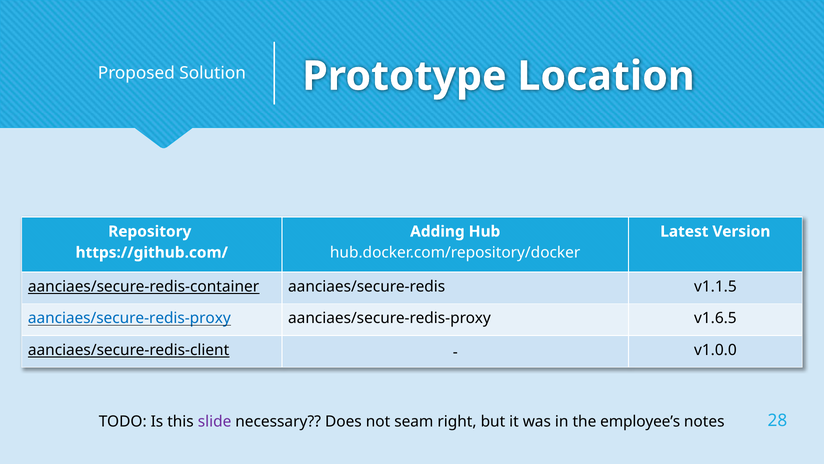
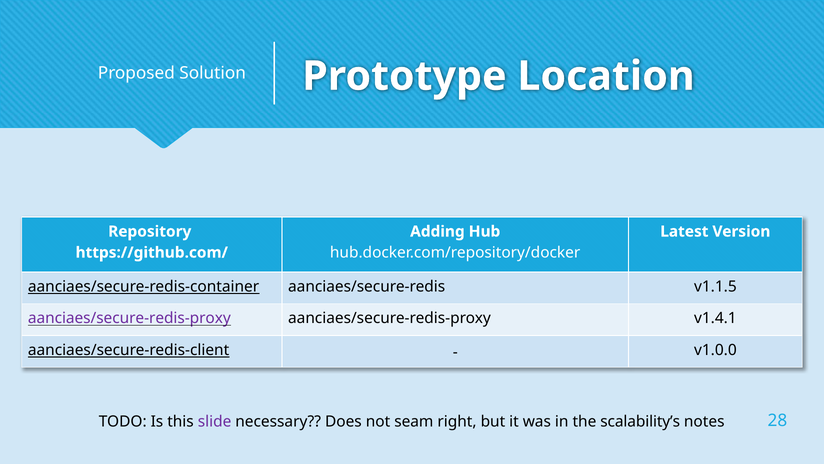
aanciaes/secure-redis-proxy colour: blue -> purple (129, 318)
v1.6.5: v1.6.5 -> v1.4.1 (715, 318)
employee’s: employee’s -> scalability’s (640, 421)
